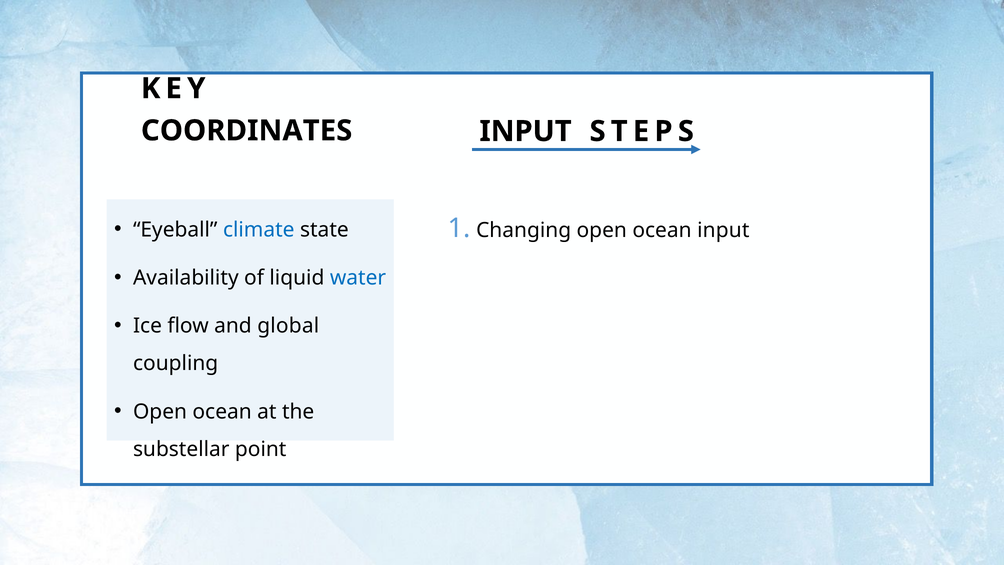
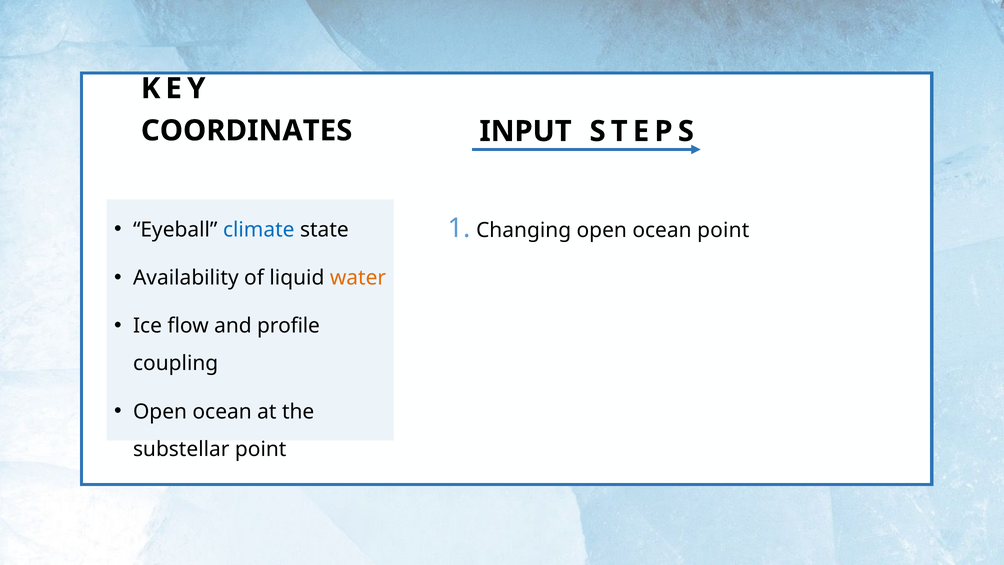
ocean input: input -> point (723, 230)
water colour: blue -> orange (358, 278)
global: global -> profile (288, 326)
